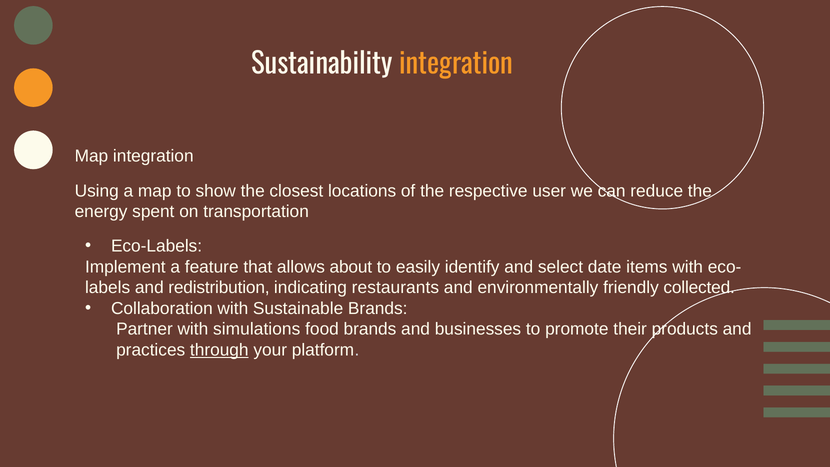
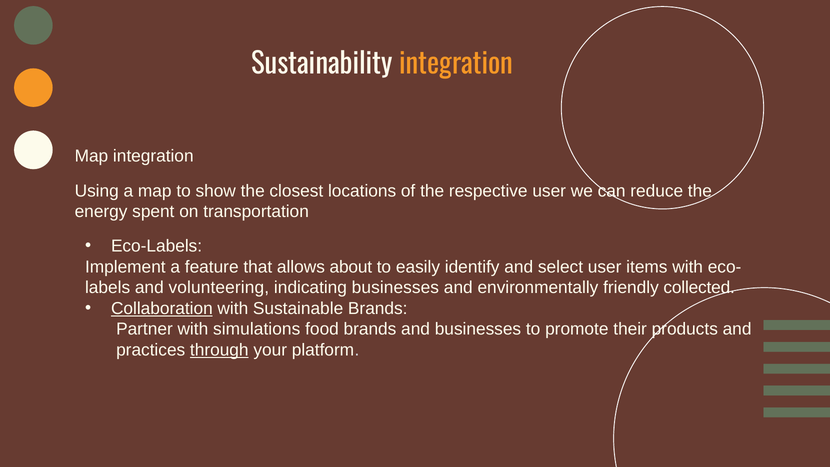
select date: date -> user (605, 267)
redistribution: redistribution -> volunteering (219, 288)
indicating restaurants: restaurants -> businesses (395, 288)
Collaboration underline: none -> present (162, 308)
